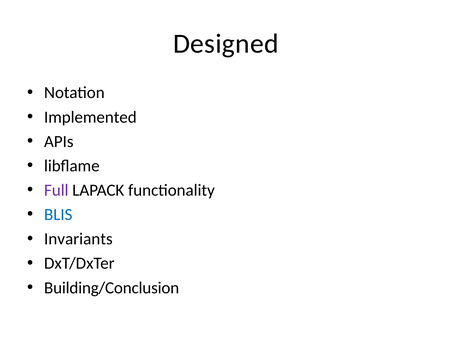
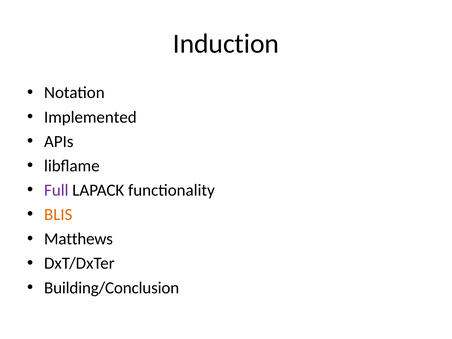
Designed: Designed -> Induction (226, 44)
BLIS colour: blue -> orange (58, 215)
Invariants: Invariants -> Matthews (79, 239)
